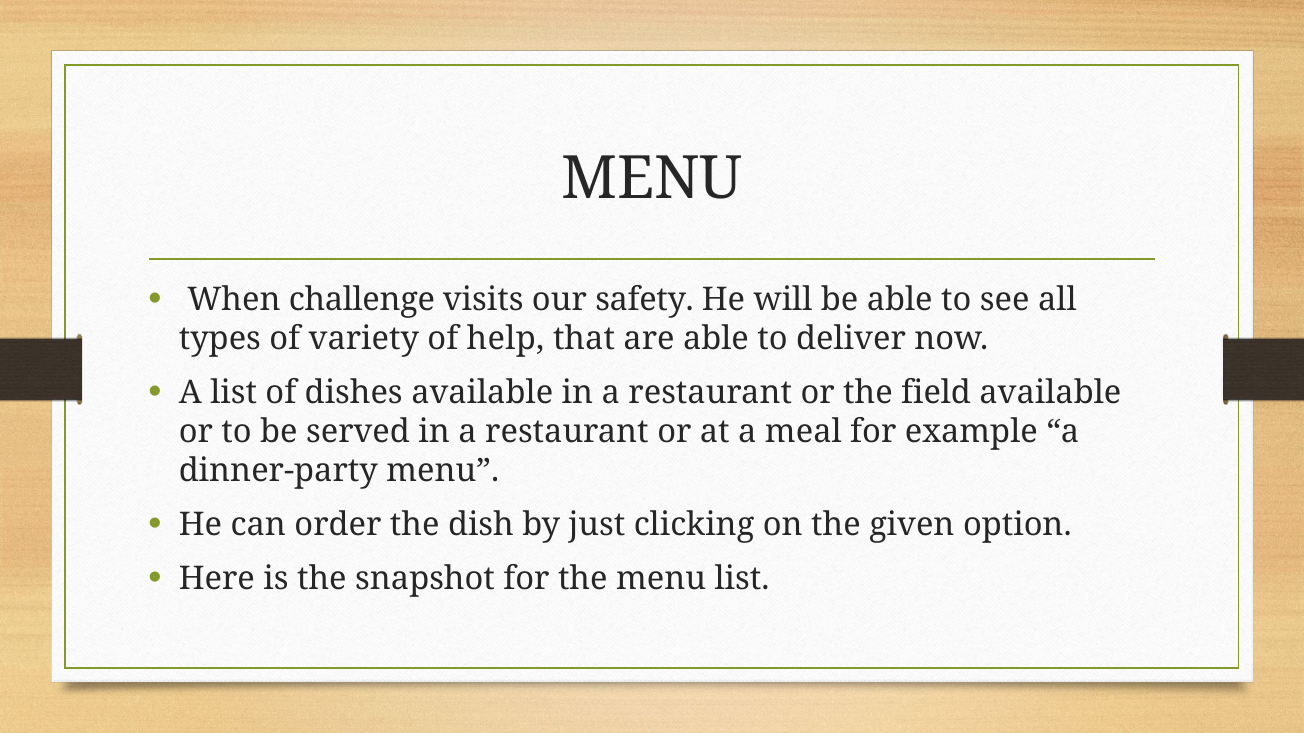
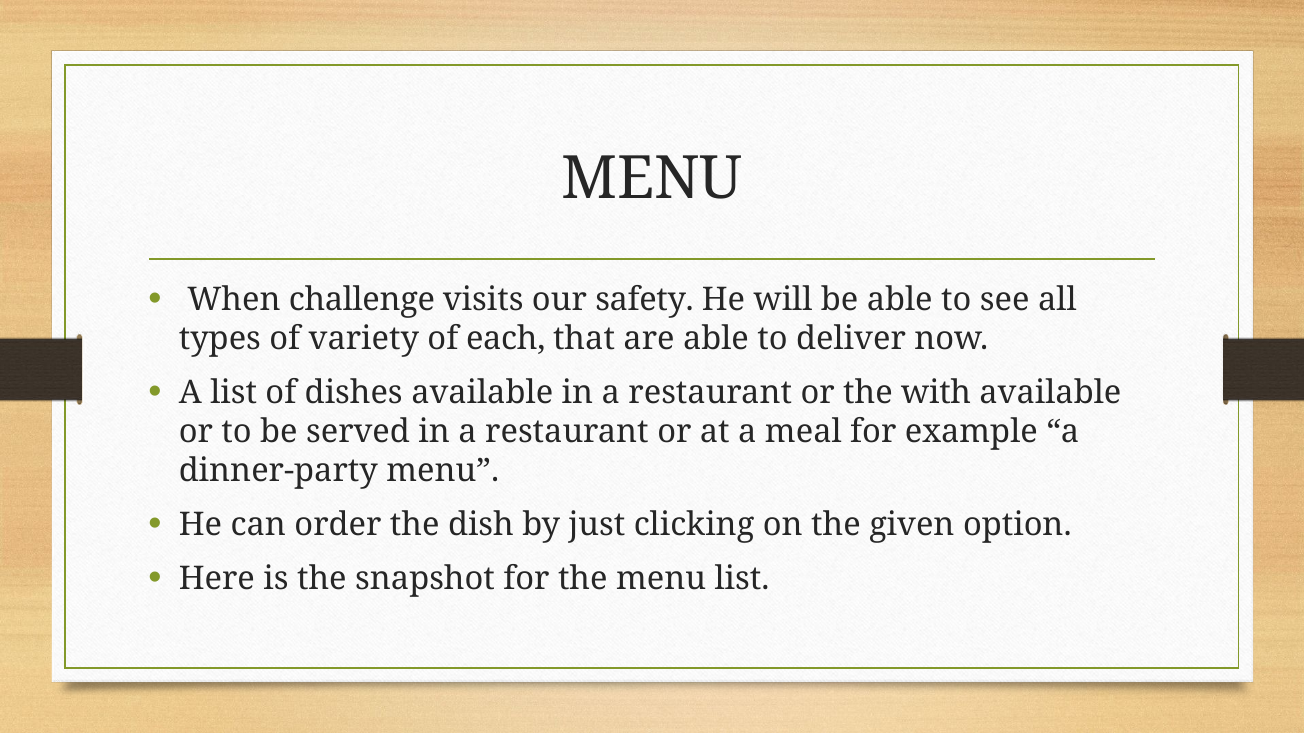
help: help -> each (506, 339)
field: field -> with (936, 393)
